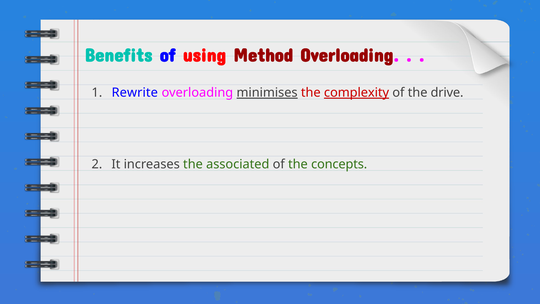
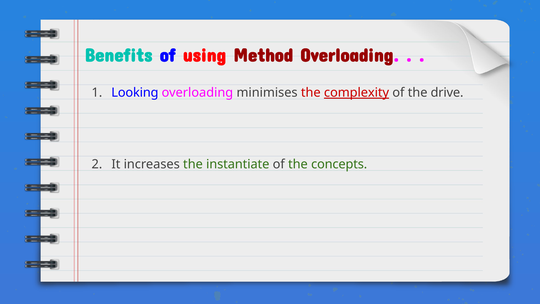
Rewrite: Rewrite -> Looking (135, 93)
minimises underline: present -> none (267, 93)
associated: associated -> instantiate (238, 164)
